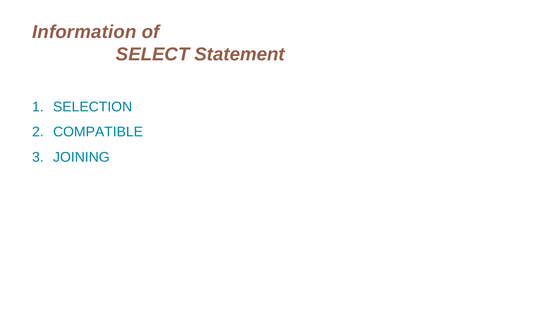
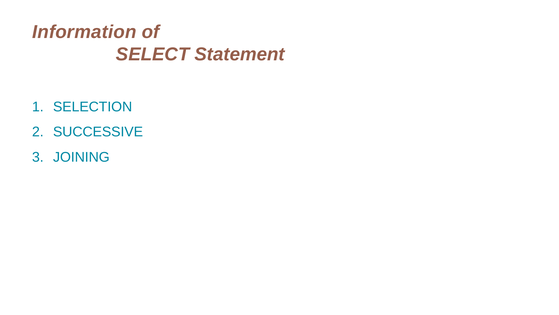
COMPATIBLE: COMPATIBLE -> SUCCESSIVE (98, 132)
